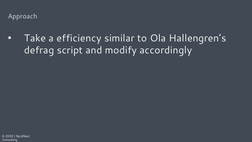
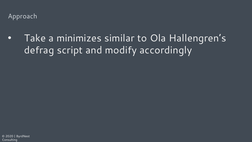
efficiency: efficiency -> minimizes (79, 38)
